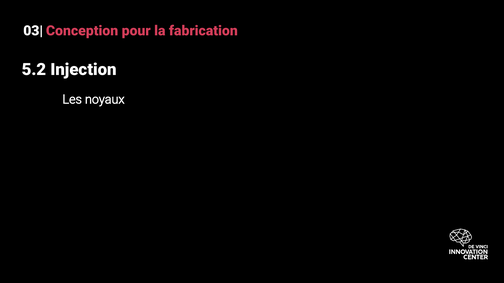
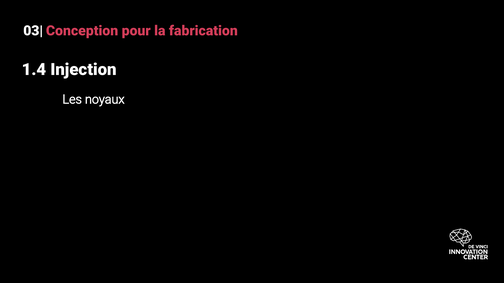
5.2: 5.2 -> 1.4 (34, 70)
